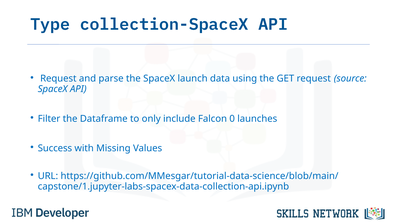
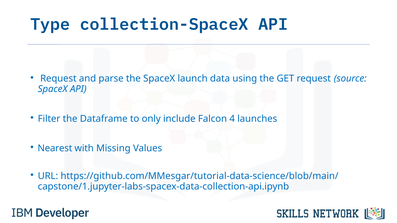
0: 0 -> 4 (232, 119)
Success: Success -> Nearest (55, 148)
